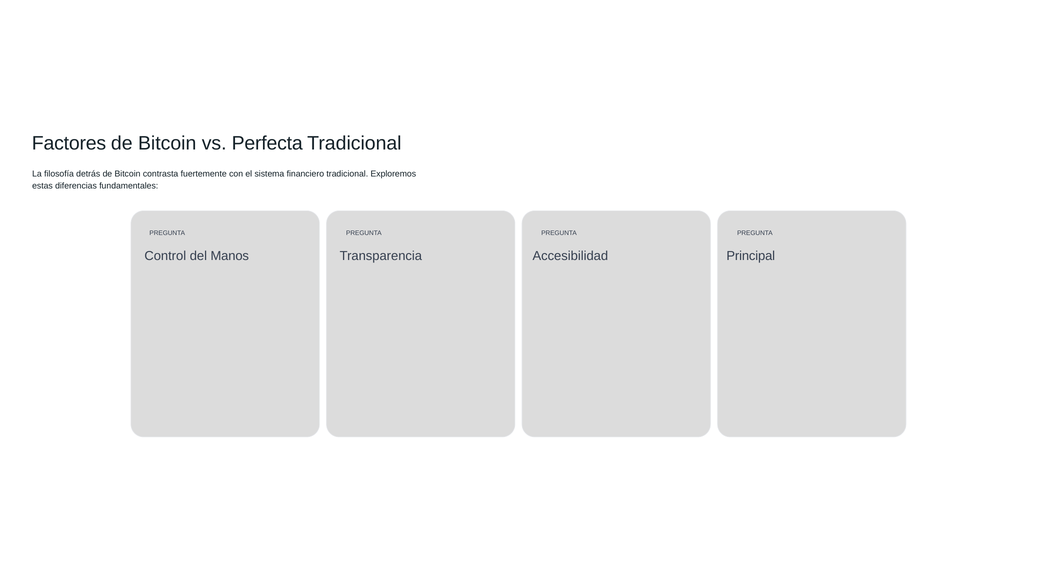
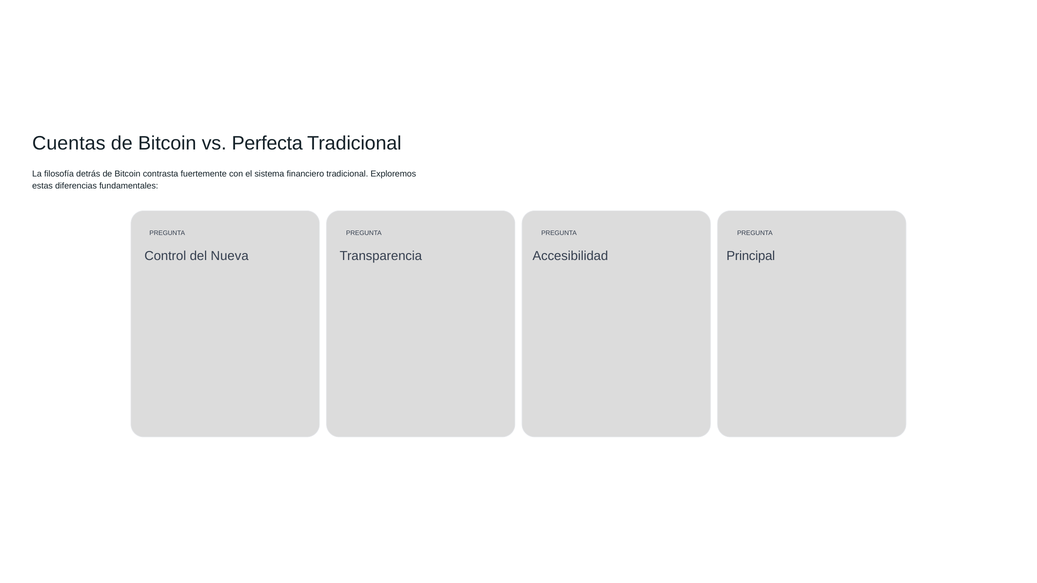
Factores: Factores -> Cuentas (69, 143)
Manos: Manos -> Nueva (230, 256)
